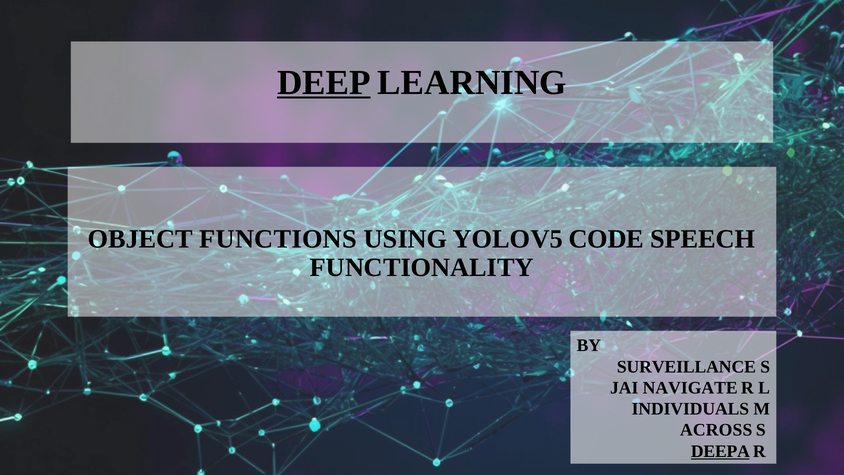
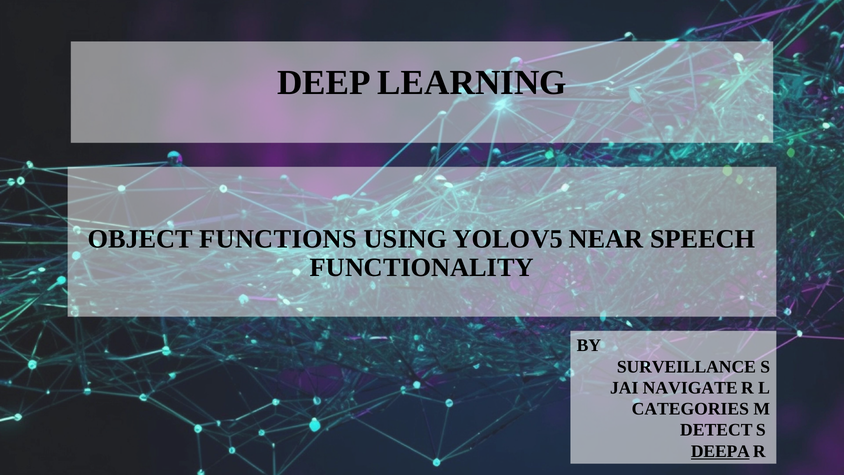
DEEP underline: present -> none (324, 82)
CODE: CODE -> NEAR (606, 239)
INDIVIDUALS: INDIVIDUALS -> CATEGORIES (690, 409)
ACROSS: ACROSS -> DETECT (716, 430)
